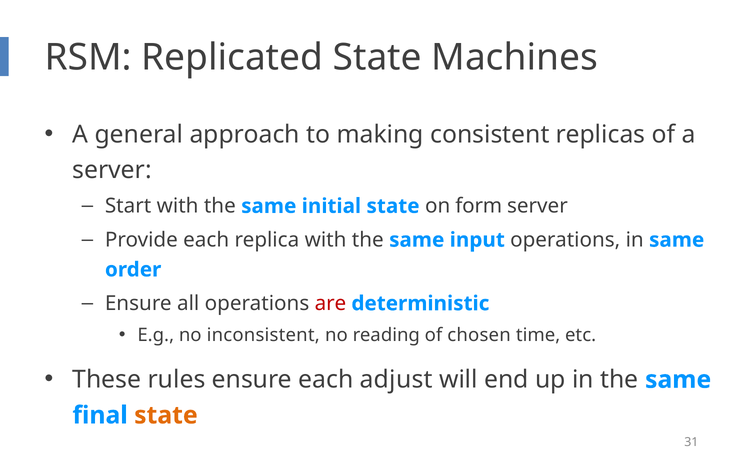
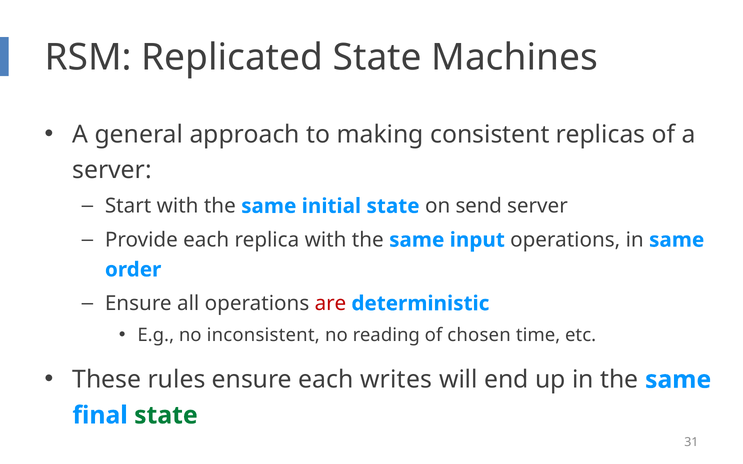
form: form -> send (479, 206)
adjust: adjust -> writes (396, 380)
state colour: orange -> green (166, 416)
